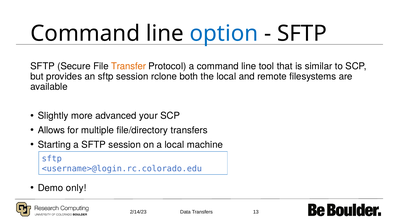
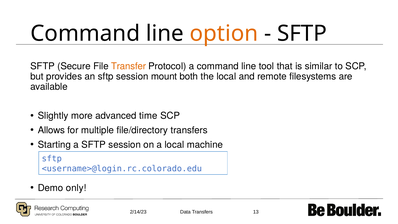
option colour: blue -> orange (224, 33)
rclone: rclone -> mount (164, 76)
your: your -> time (148, 116)
